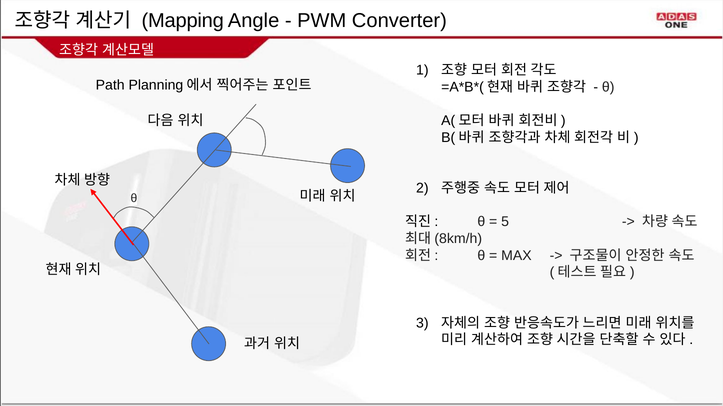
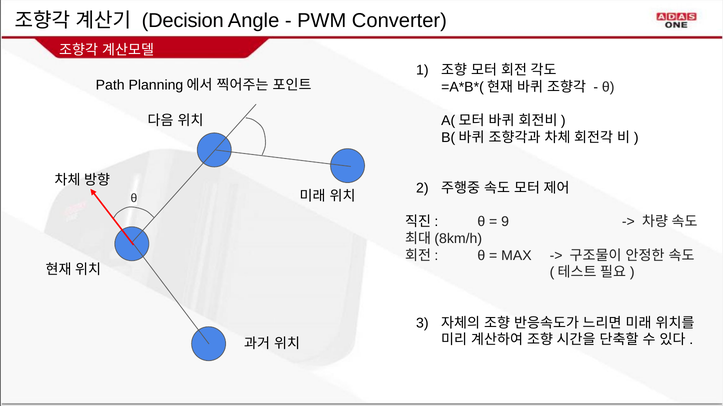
Mapping: Mapping -> Decision (183, 21)
5: 5 -> 9 (505, 222)
